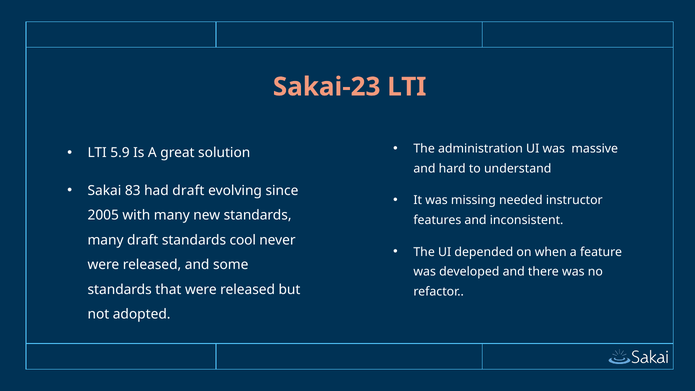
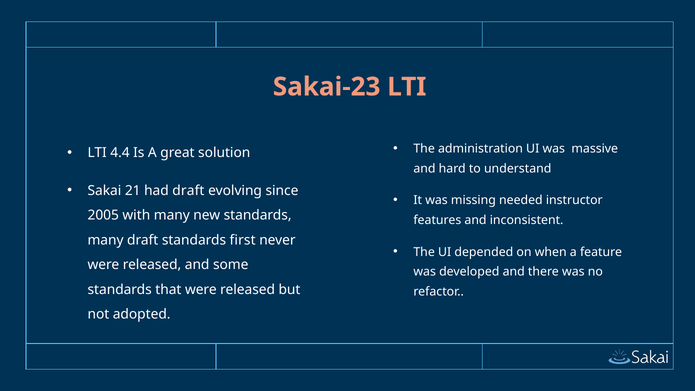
5.9: 5.9 -> 4.4 (120, 153)
83: 83 -> 21 (133, 191)
cool: cool -> first (243, 240)
